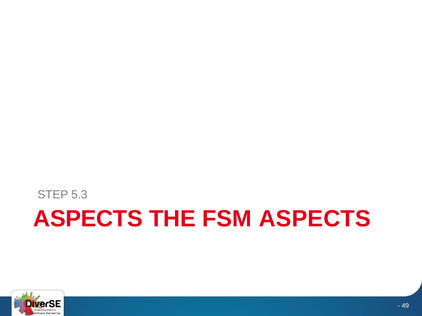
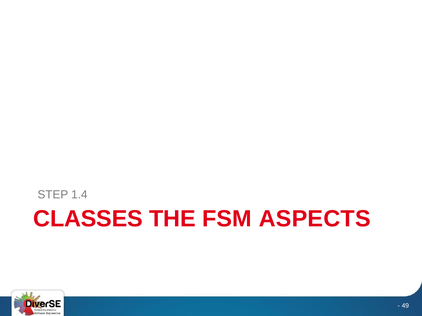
5.3: 5.3 -> 1.4 (79, 195)
ASPECTS: ASPECTS -> CLASSES (88, 219)
